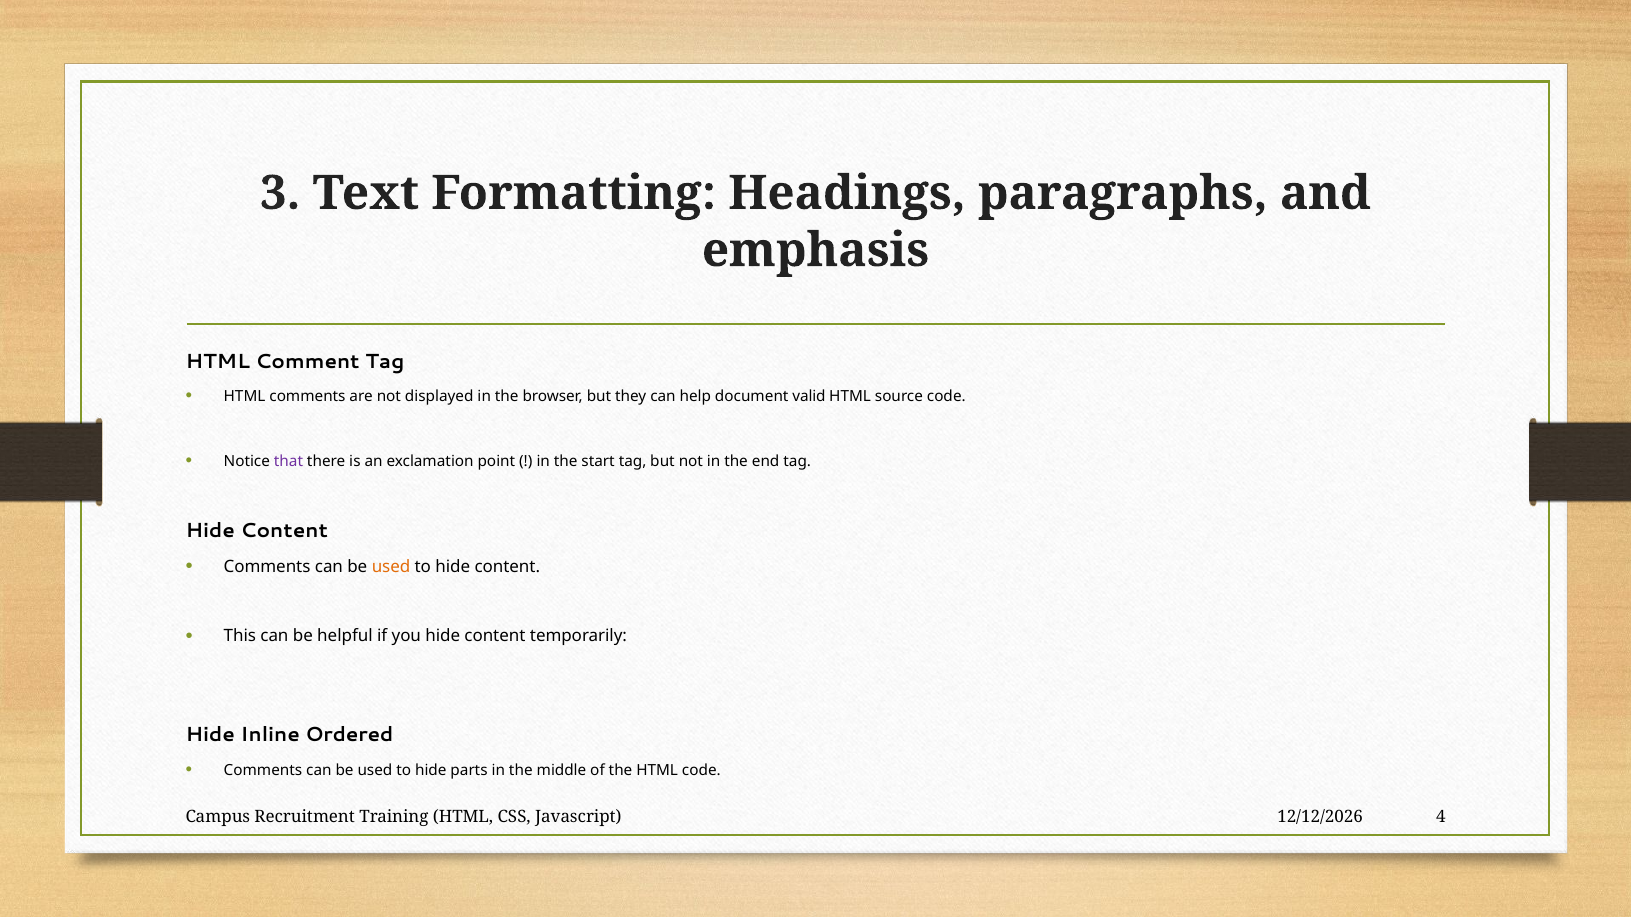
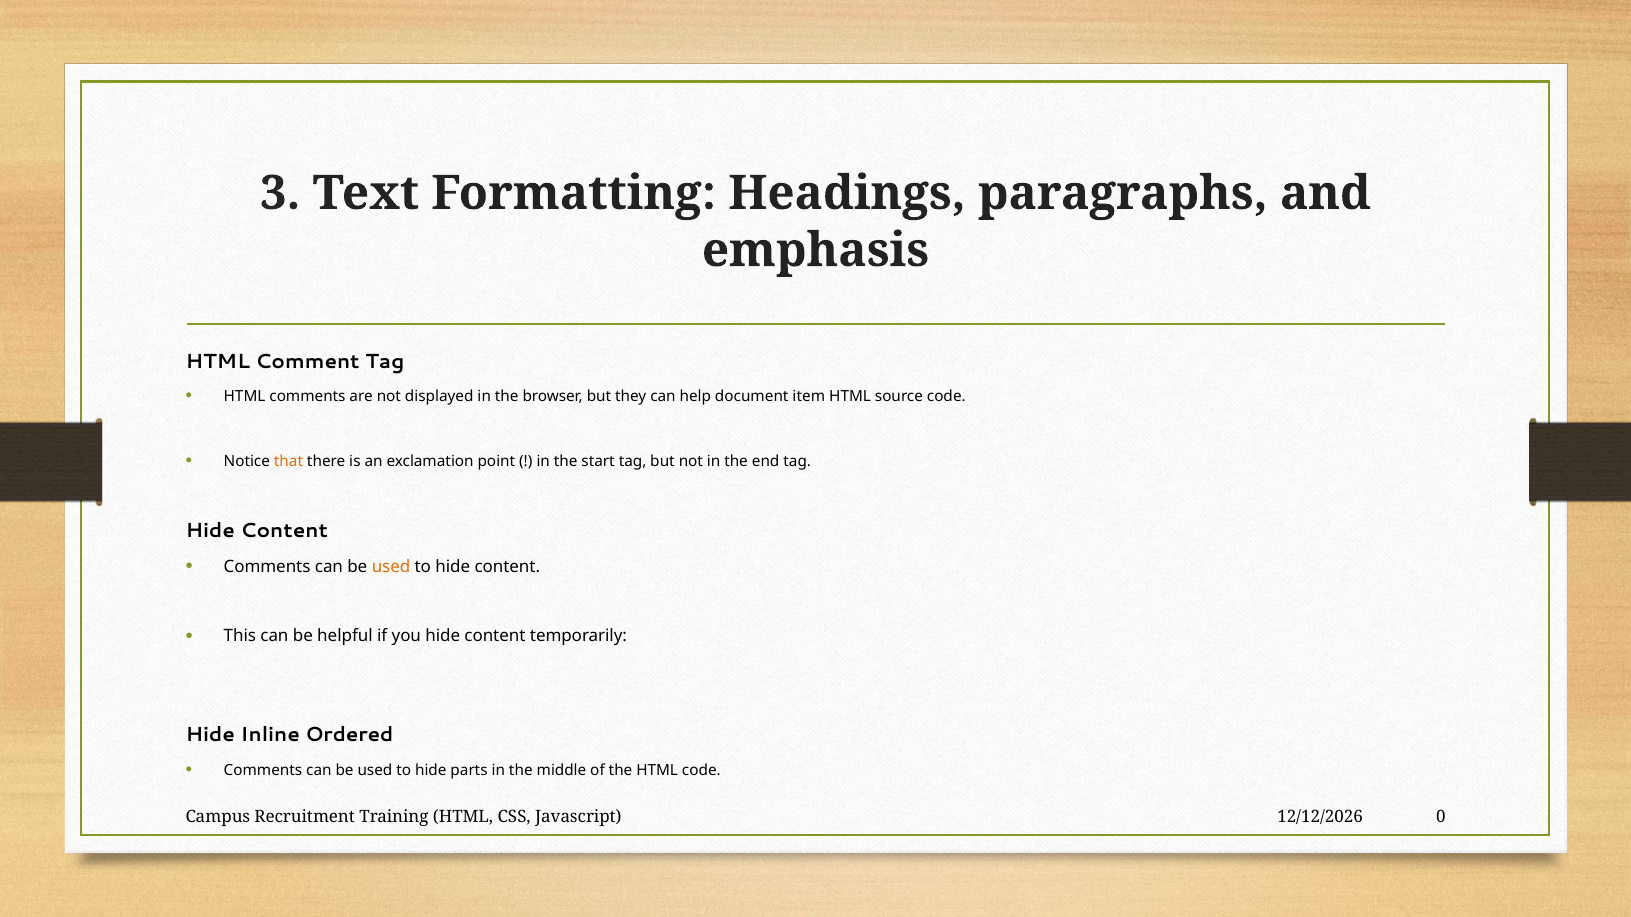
valid: valid -> item (809, 397)
that colour: purple -> orange (289, 462)
4: 4 -> 0 (1441, 817)
